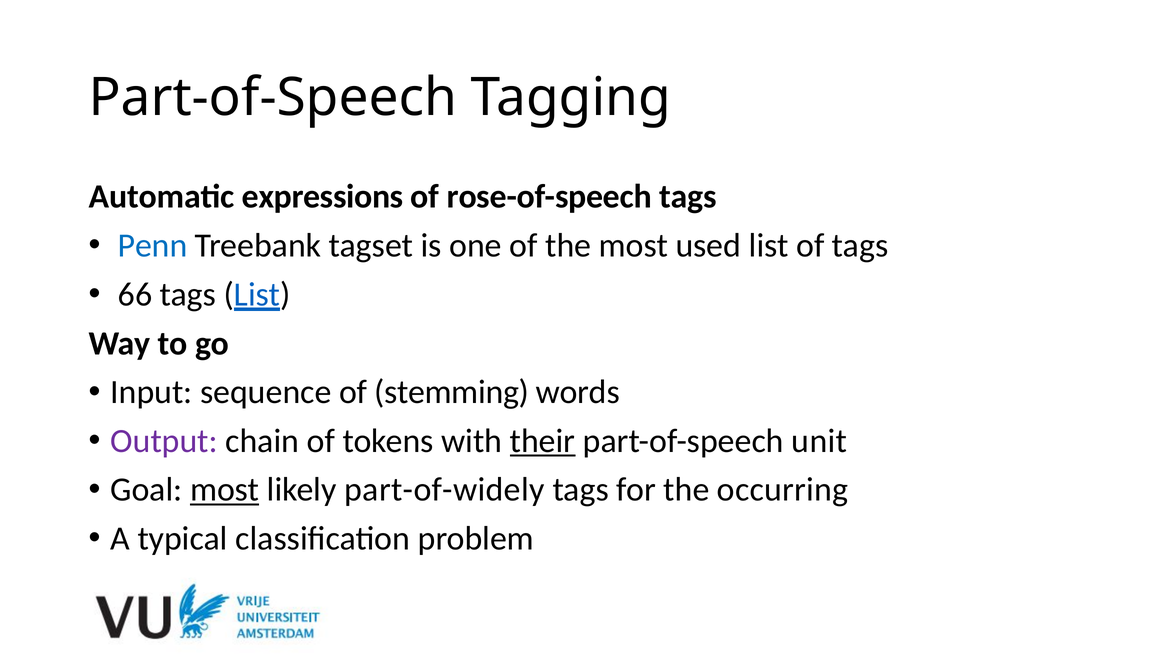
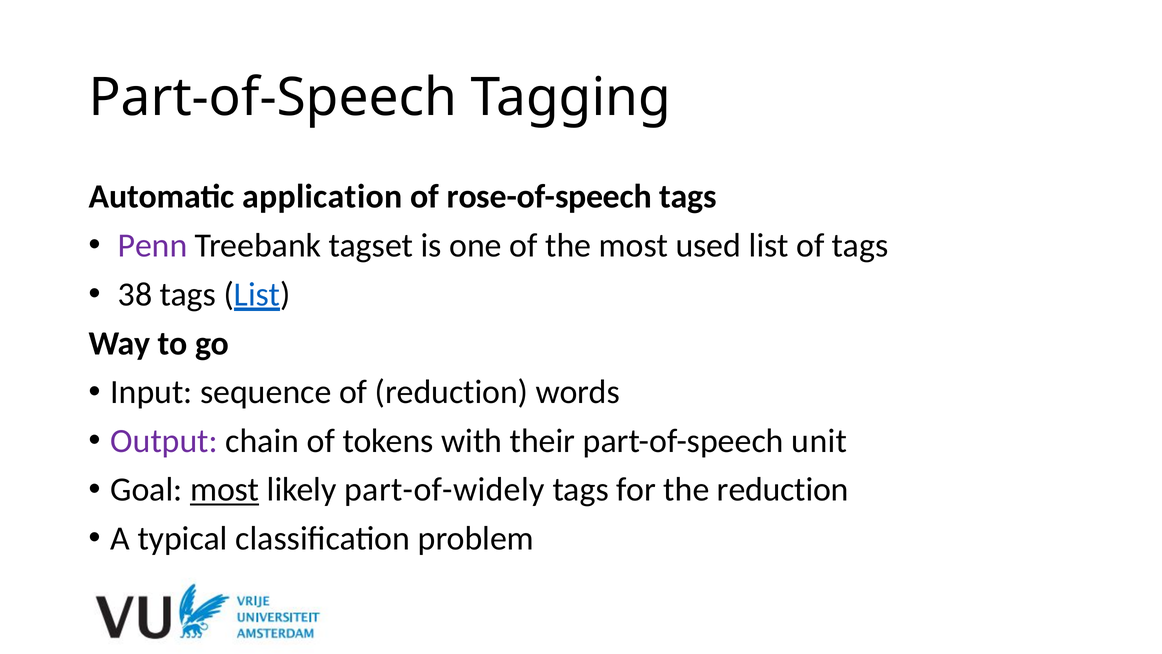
expressions: expressions -> application (322, 196)
Penn colour: blue -> purple (153, 245)
66: 66 -> 38 (135, 294)
of stemming: stemming -> reduction (452, 392)
their underline: present -> none (543, 441)
the occurring: occurring -> reduction (783, 489)
